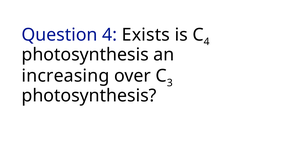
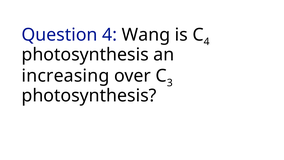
Exists: Exists -> Wang (146, 35)
